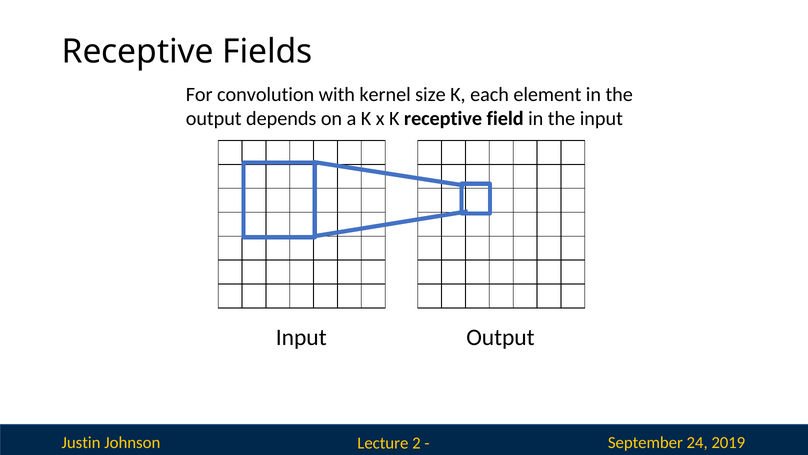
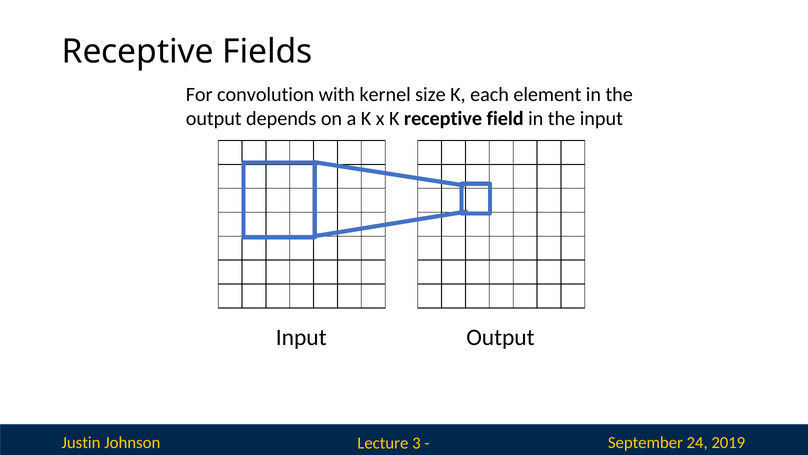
2: 2 -> 3 (416, 442)
